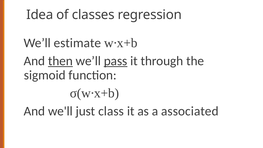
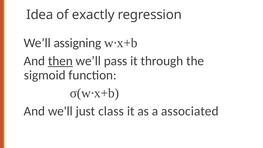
classes: classes -> exactly (93, 15)
estimate: estimate -> assigning (77, 43)
pass underline: present -> none (116, 61)
